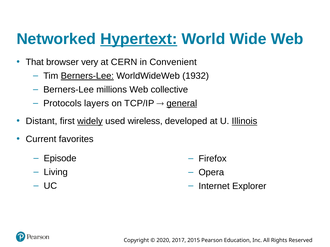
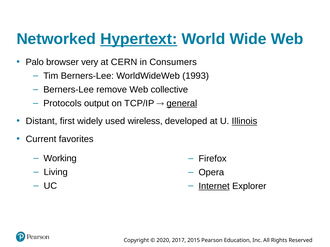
That: That -> Palo (35, 62)
Convenient: Convenient -> Consumers (173, 62)
Berners-Lee underline: present -> none (87, 76)
1932: 1932 -> 1993 (196, 76)
millions: millions -> remove (112, 90)
layers: layers -> output (97, 104)
widely underline: present -> none (90, 121)
Episode: Episode -> Working (60, 159)
Internet underline: none -> present (214, 186)
